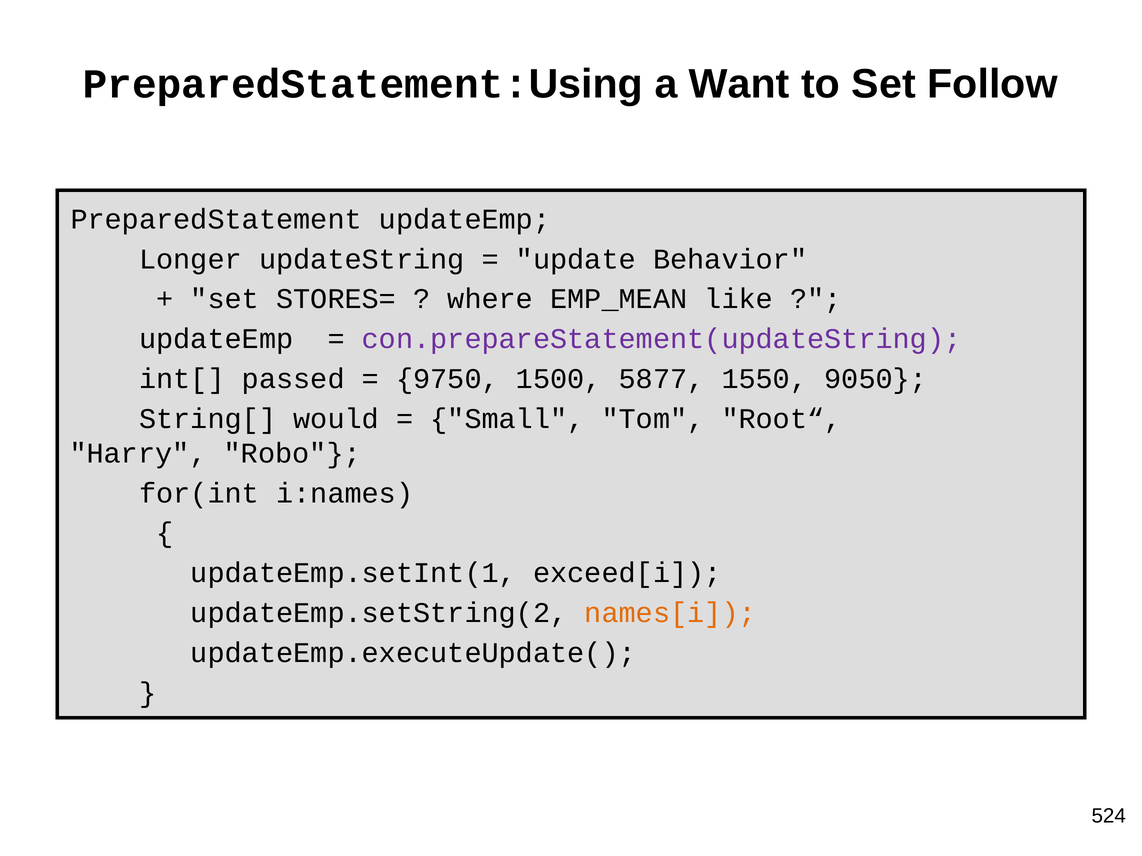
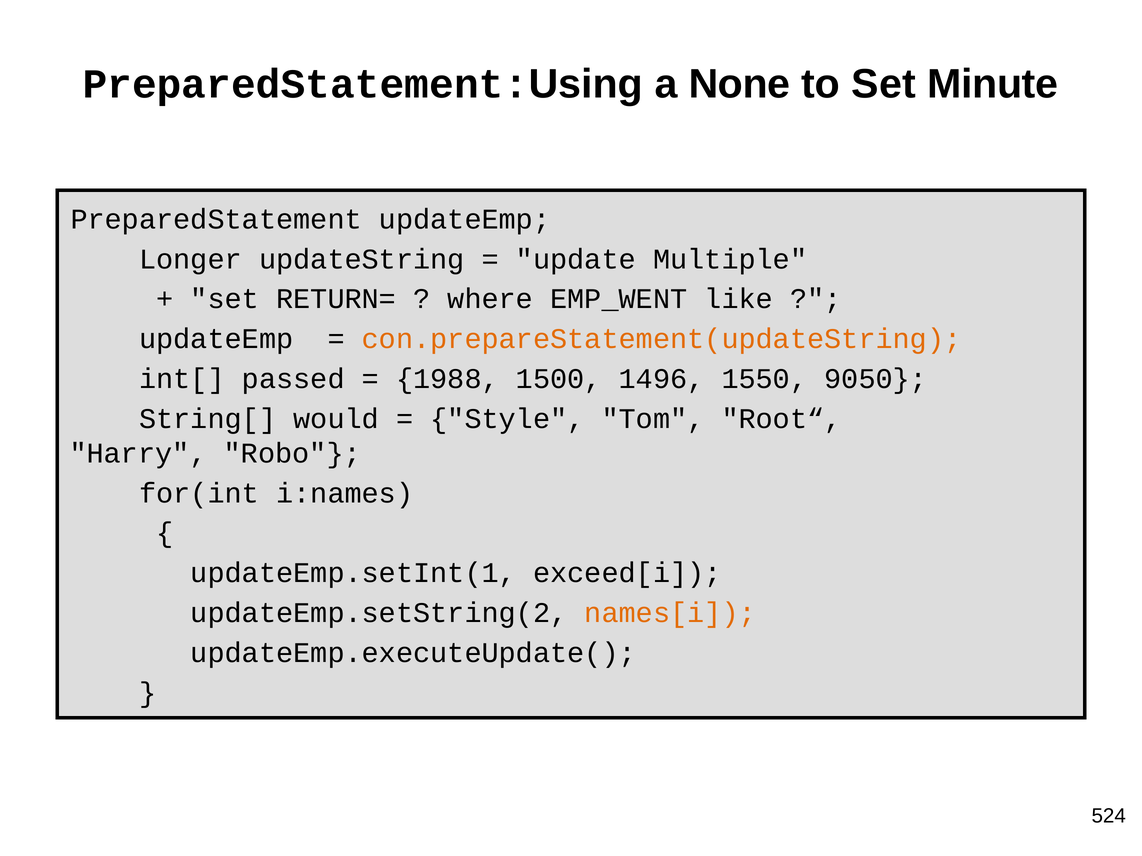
Want: Want -> None (739, 84)
Follow: Follow -> Minute (993, 84)
Behavior: Behavior -> Multiple (730, 259)
STORES=: STORES= -> RETURN= (336, 299)
EMP_MEAN: EMP_MEAN -> EMP_WENT (619, 299)
con.prepareStatement(updateString colour: purple -> orange (662, 339)
9750: 9750 -> 1988 (447, 379)
5877: 5877 -> 1496 (662, 379)
Small: Small -> Style (507, 419)
